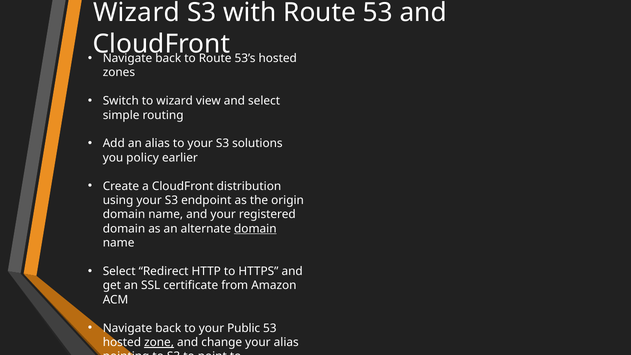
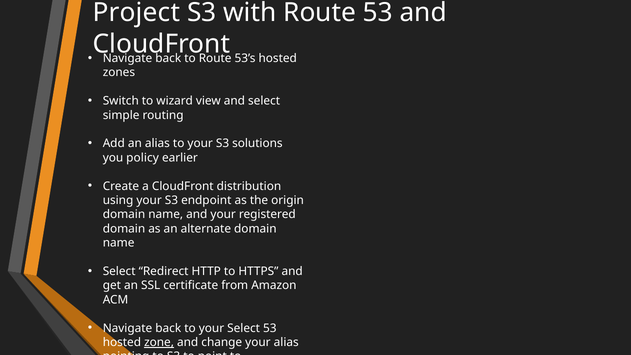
Wizard: Wizard -> Project (137, 13)
domain underline: present -> none (255, 229)
your Public: Public -> Select (244, 328)
